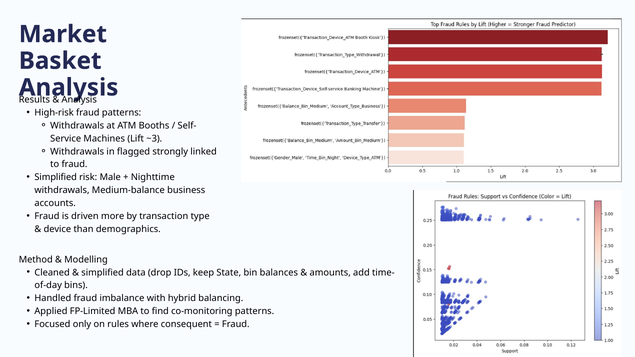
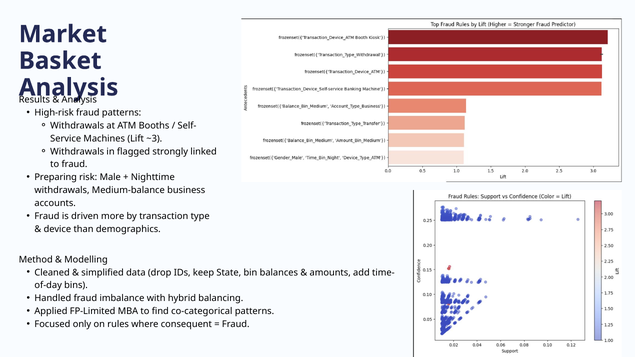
Simplified: Simplified -> Preparing (56, 177)
co-monitoring: co-monitoring -> co-categorical (202, 311)
